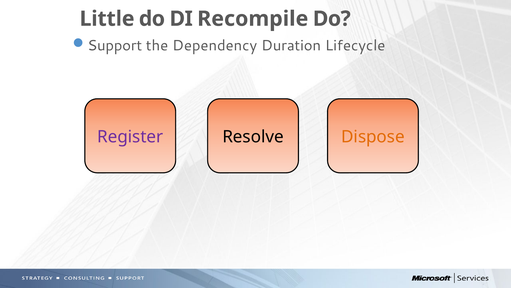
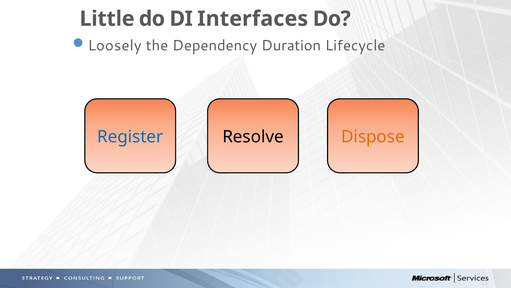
Recompile: Recompile -> Interfaces (253, 19)
Support: Support -> Loosely (115, 45)
Register colour: purple -> blue (130, 137)
